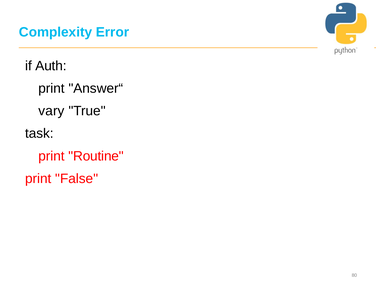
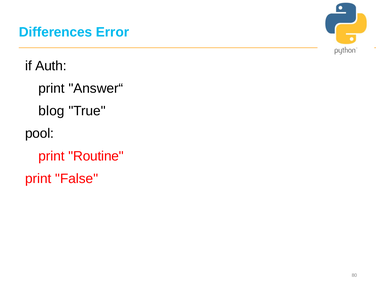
Complexity: Complexity -> Differences (56, 32)
vary: vary -> blog (51, 111)
task: task -> pool (39, 134)
